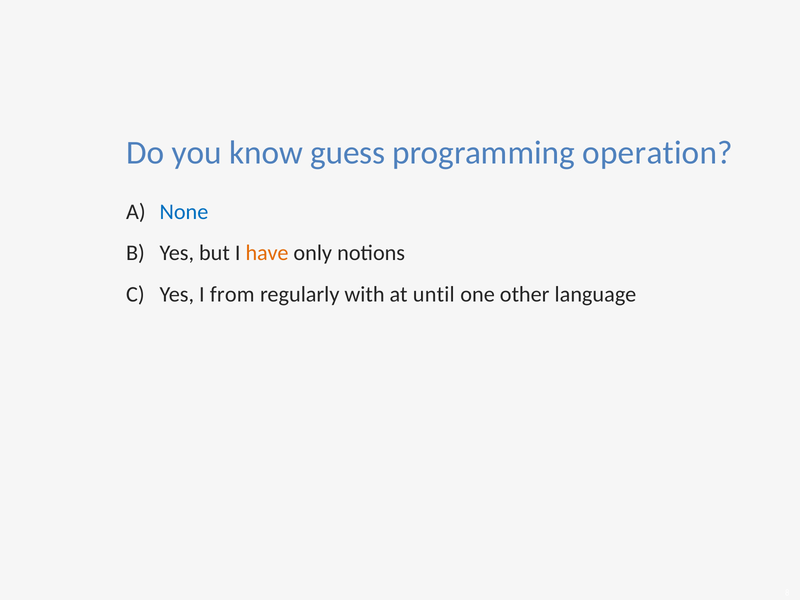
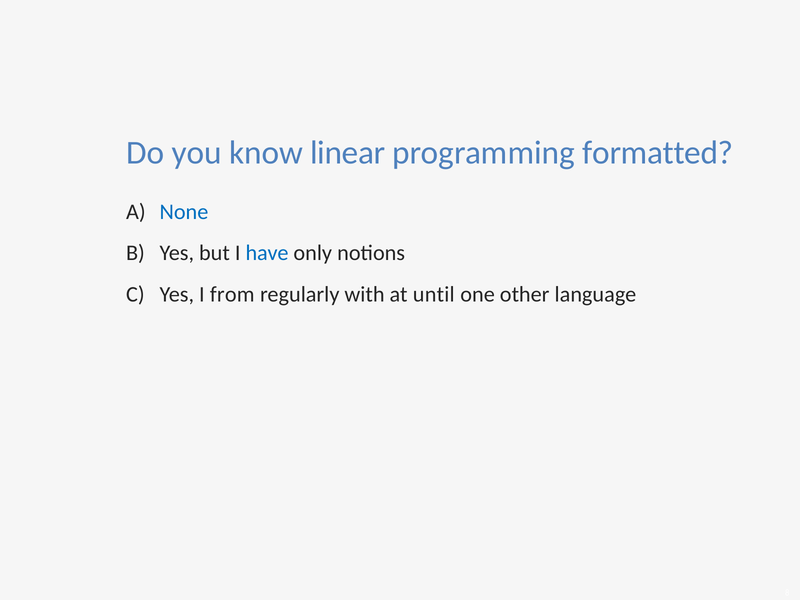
guess: guess -> linear (348, 153)
operation: operation -> formatted (658, 153)
have colour: orange -> blue (267, 253)
